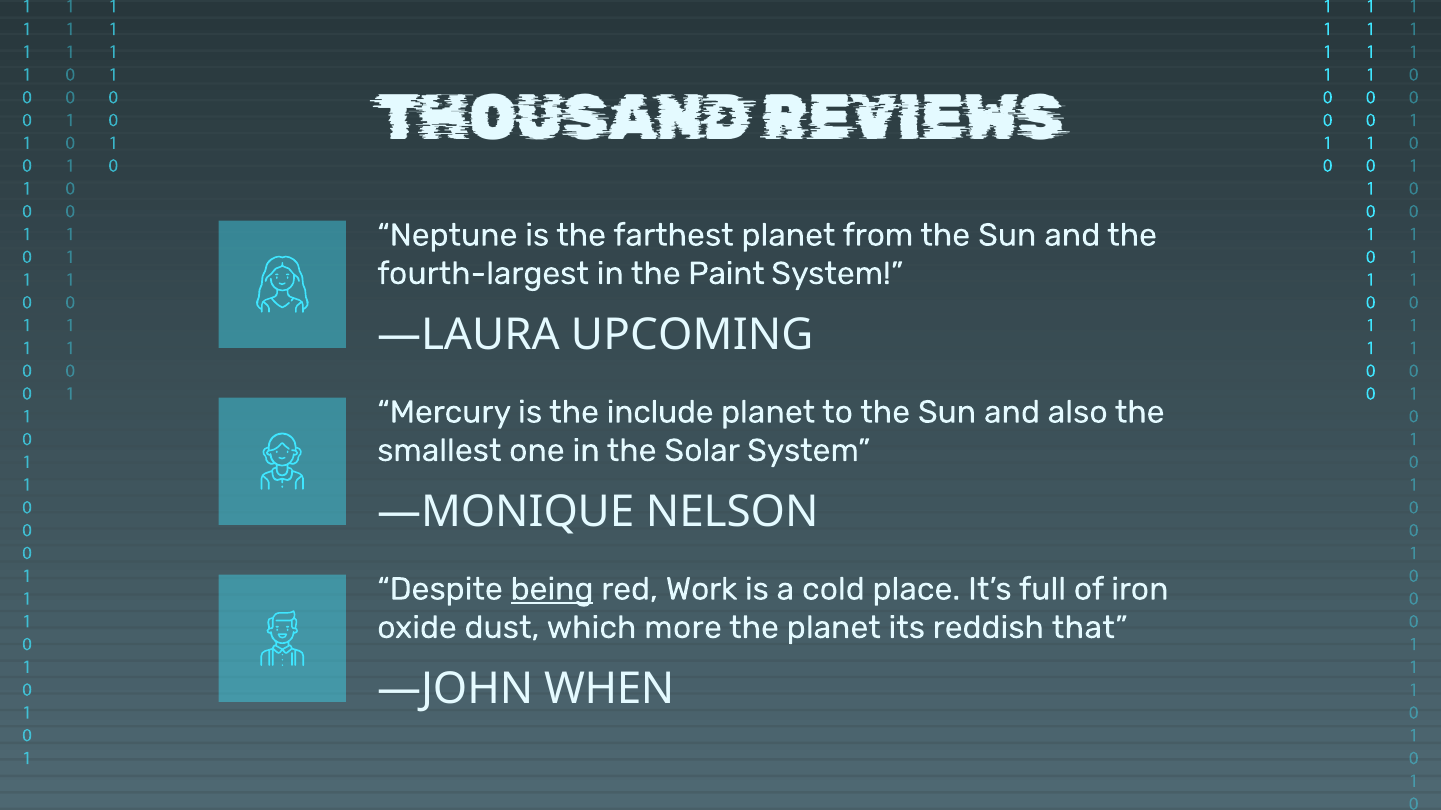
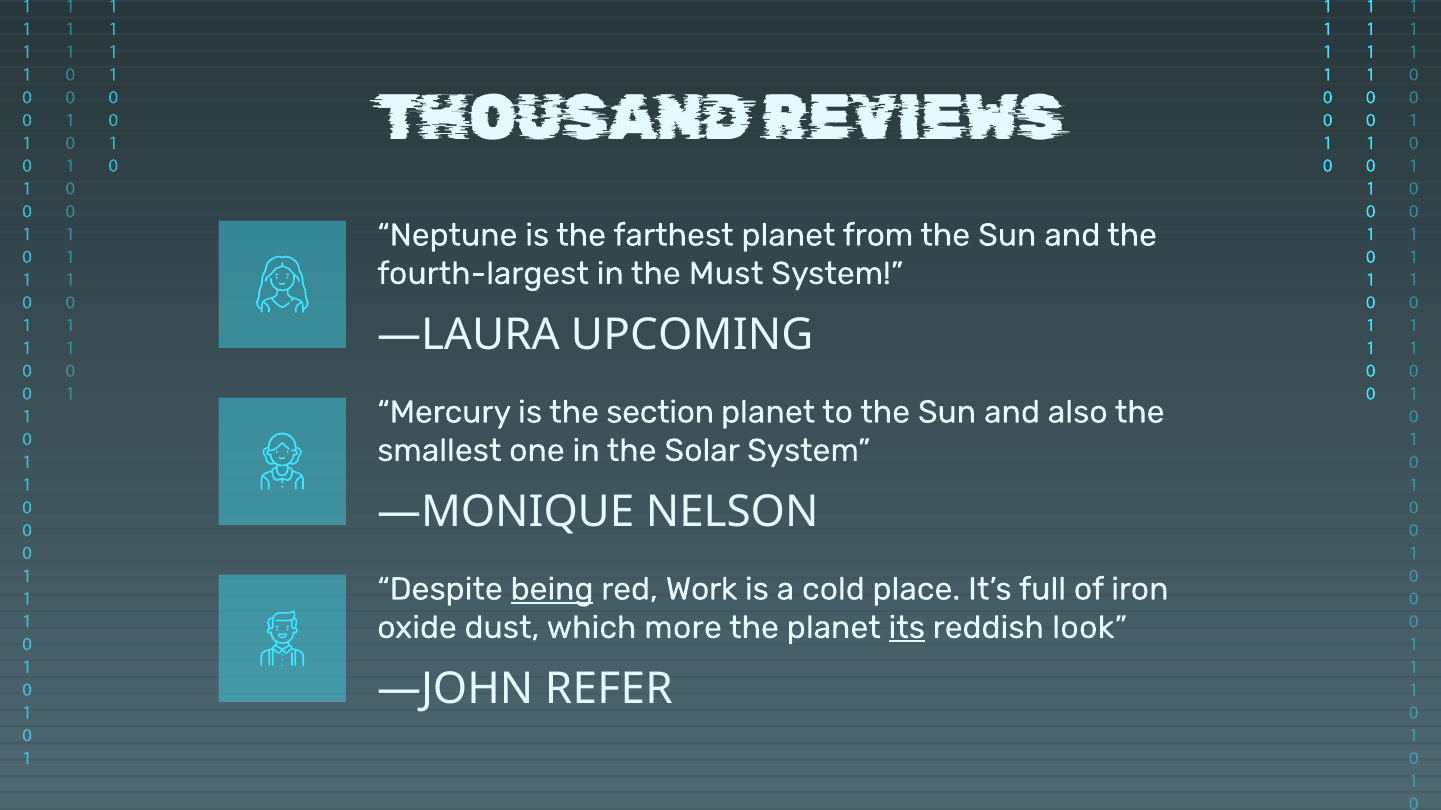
Paint: Paint -> Must (726, 274)
include: include -> section (660, 412)
its underline: none -> present (907, 628)
that: that -> look (1090, 628)
WHEN: WHEN -> REFER (609, 689)
